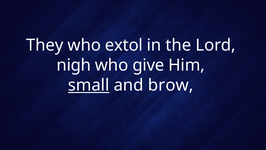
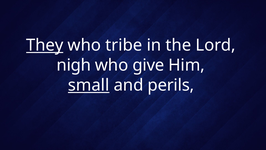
They underline: none -> present (45, 45)
extol: extol -> tribe (124, 45)
brow: brow -> perils (171, 85)
